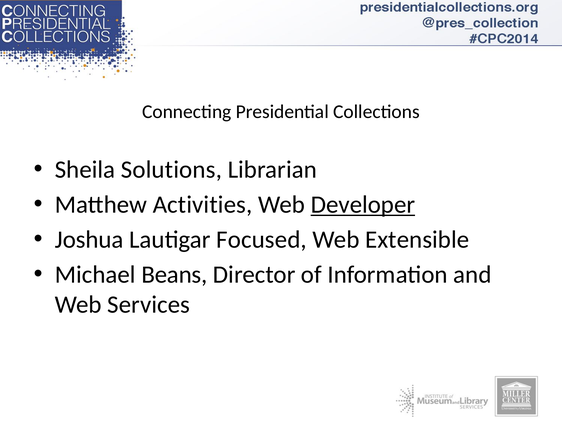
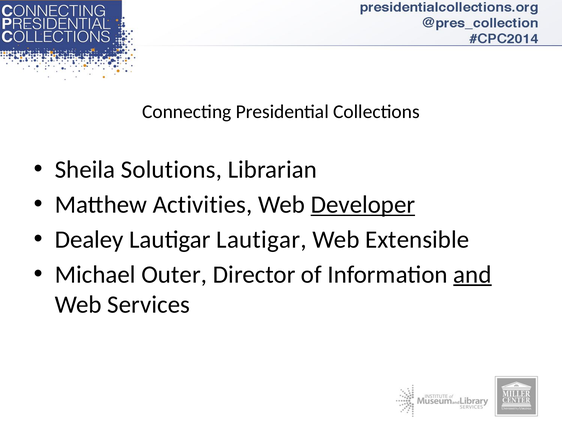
Joshua: Joshua -> Dealey (89, 240)
Lautigar Focused: Focused -> Lautigar (261, 240)
Beans: Beans -> Outer (174, 275)
and underline: none -> present (472, 275)
